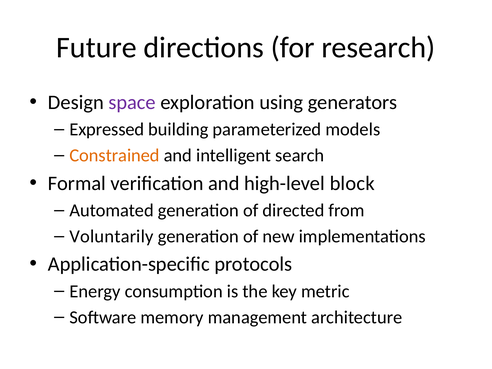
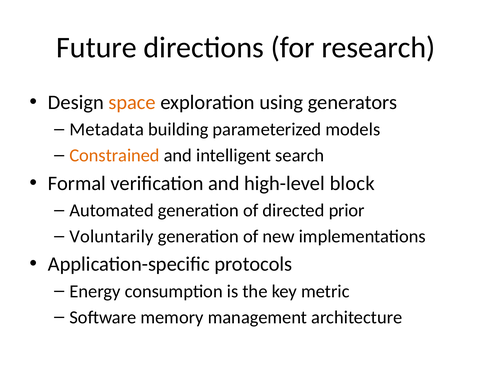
space colour: purple -> orange (132, 102)
Expressed: Expressed -> Metadata (107, 129)
from: from -> prior (347, 210)
